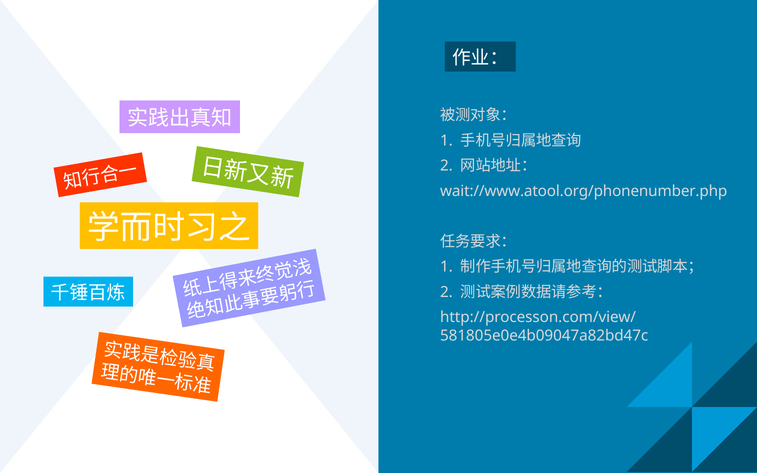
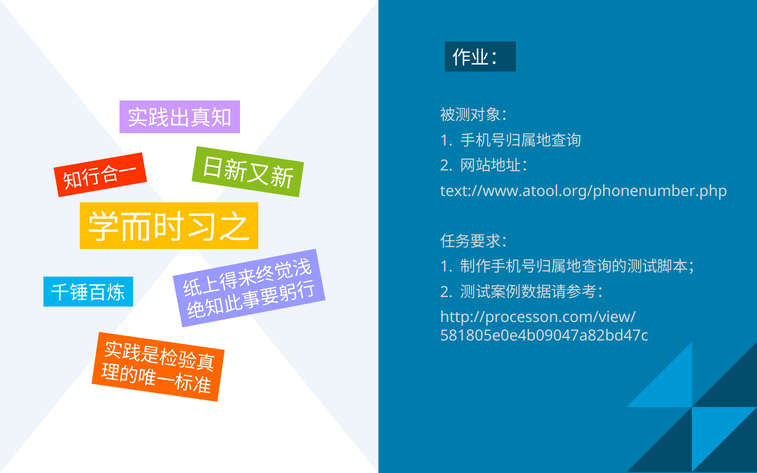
wait://www.atool.org/phonenumber.php: wait://www.atool.org/phonenumber.php -> text://www.atool.org/phonenumber.php (584, 191)
